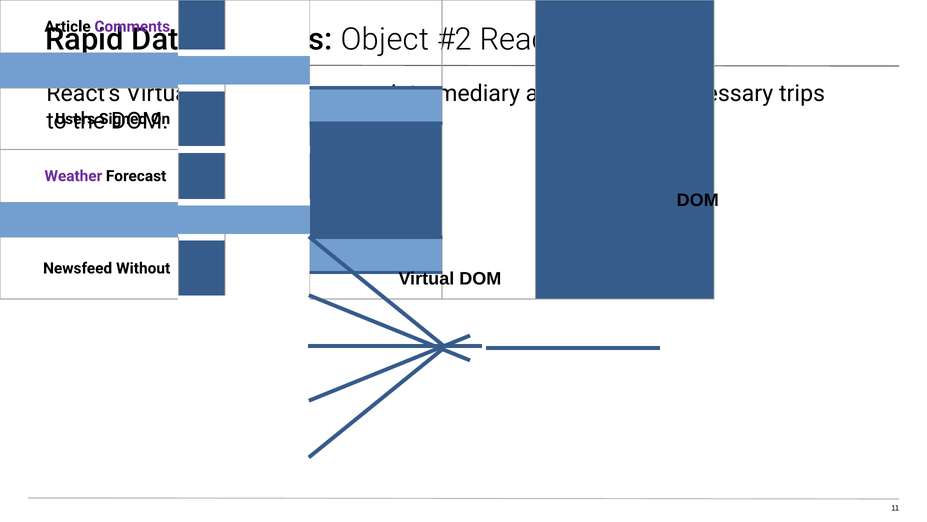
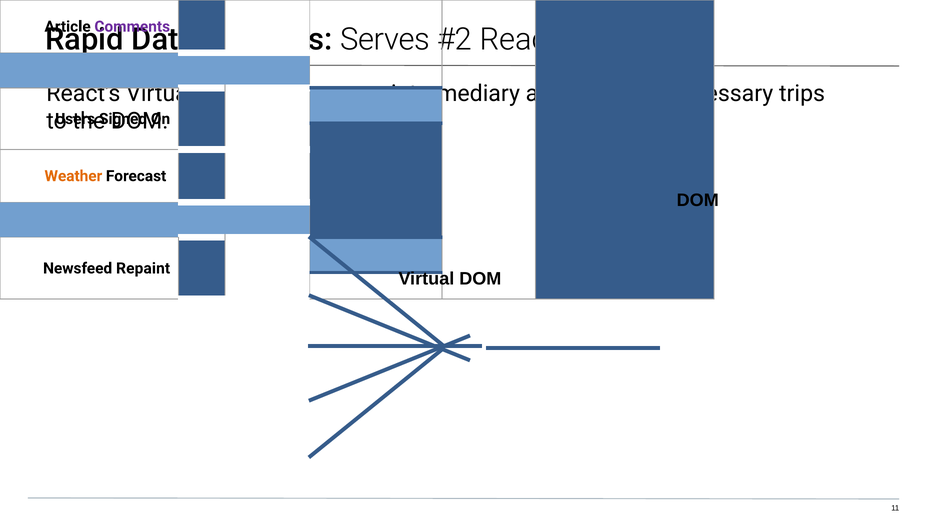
Object: Object -> Serves (385, 39)
Weather colour: purple -> orange (73, 176)
Without: Without -> Repaint (143, 268)
